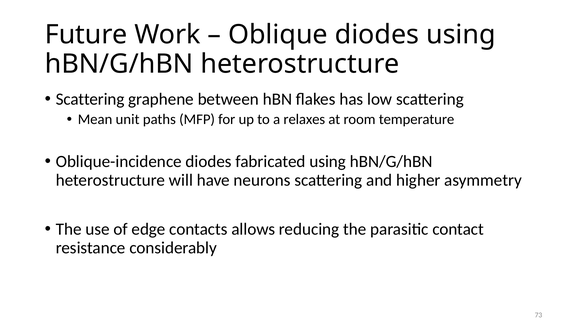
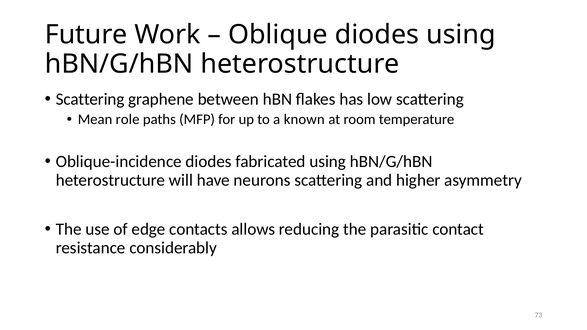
unit: unit -> role (128, 119)
relaxes: relaxes -> known (304, 119)
